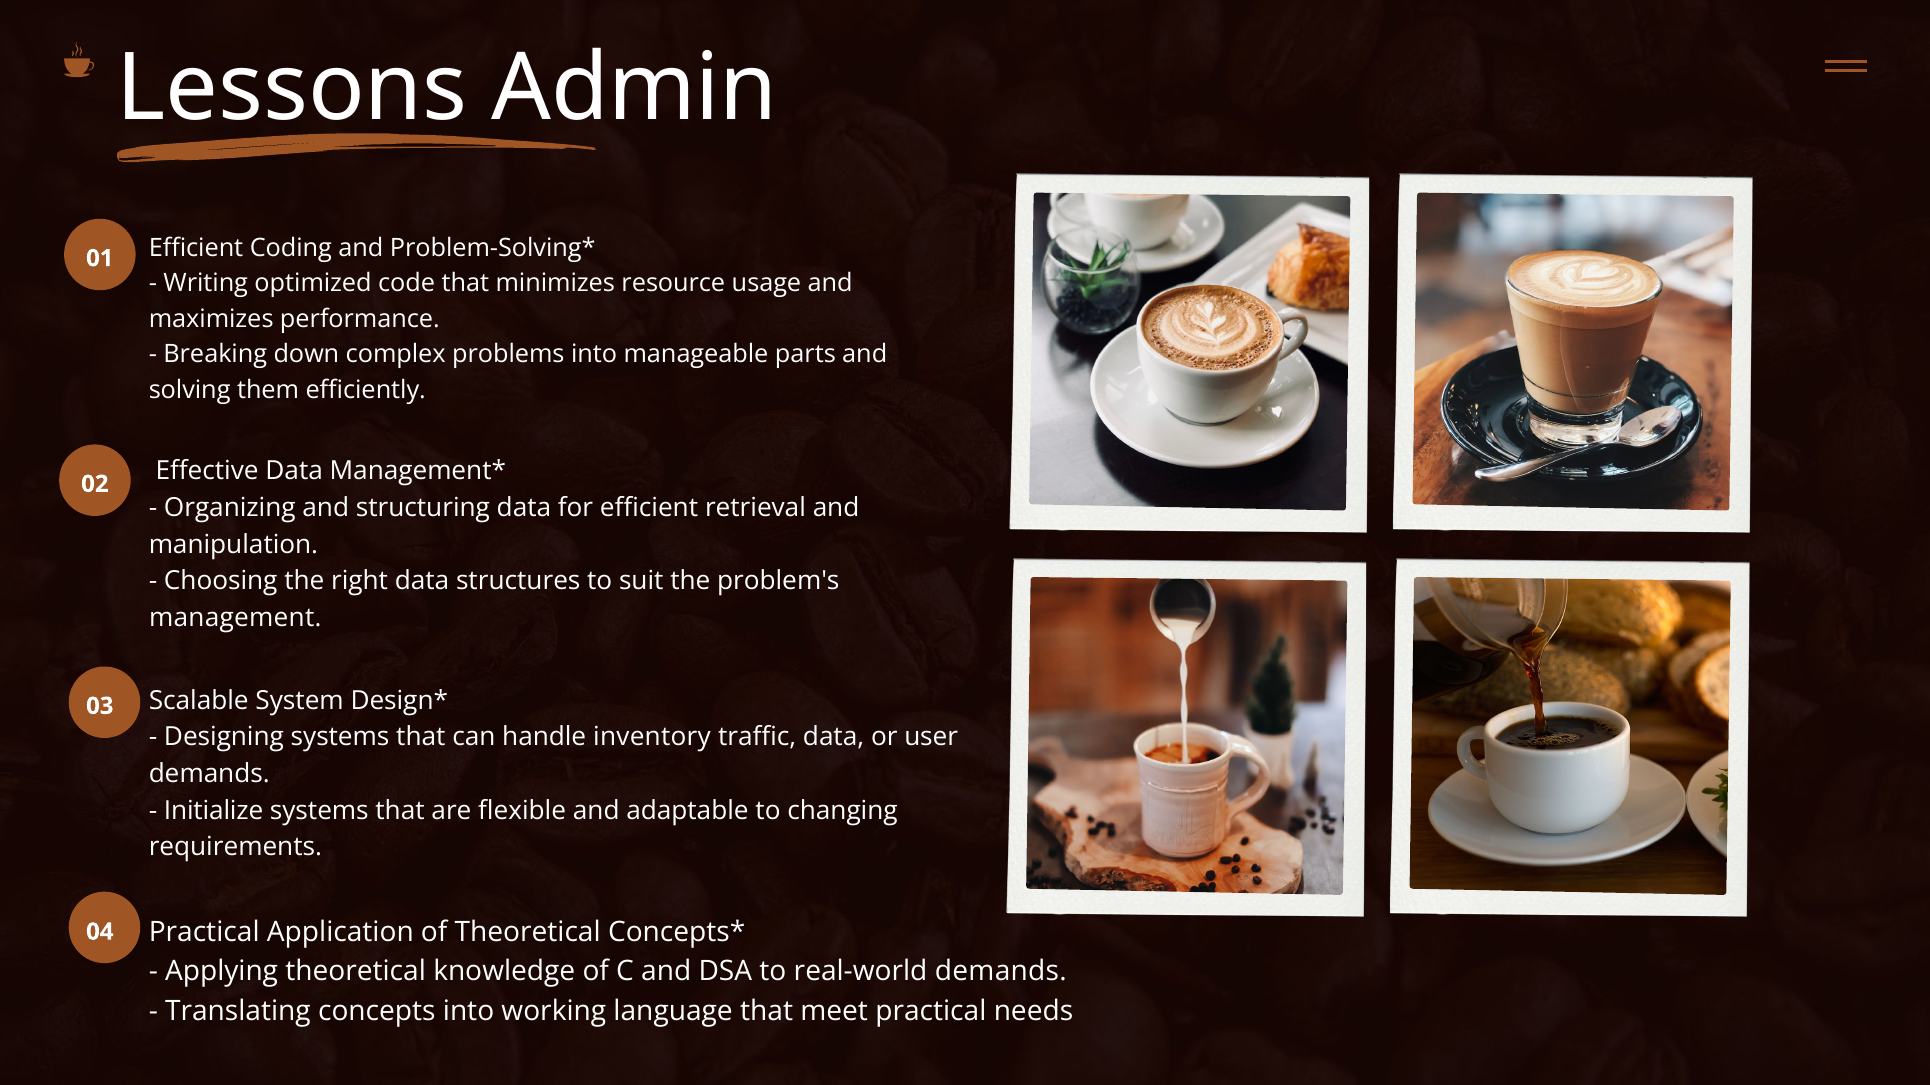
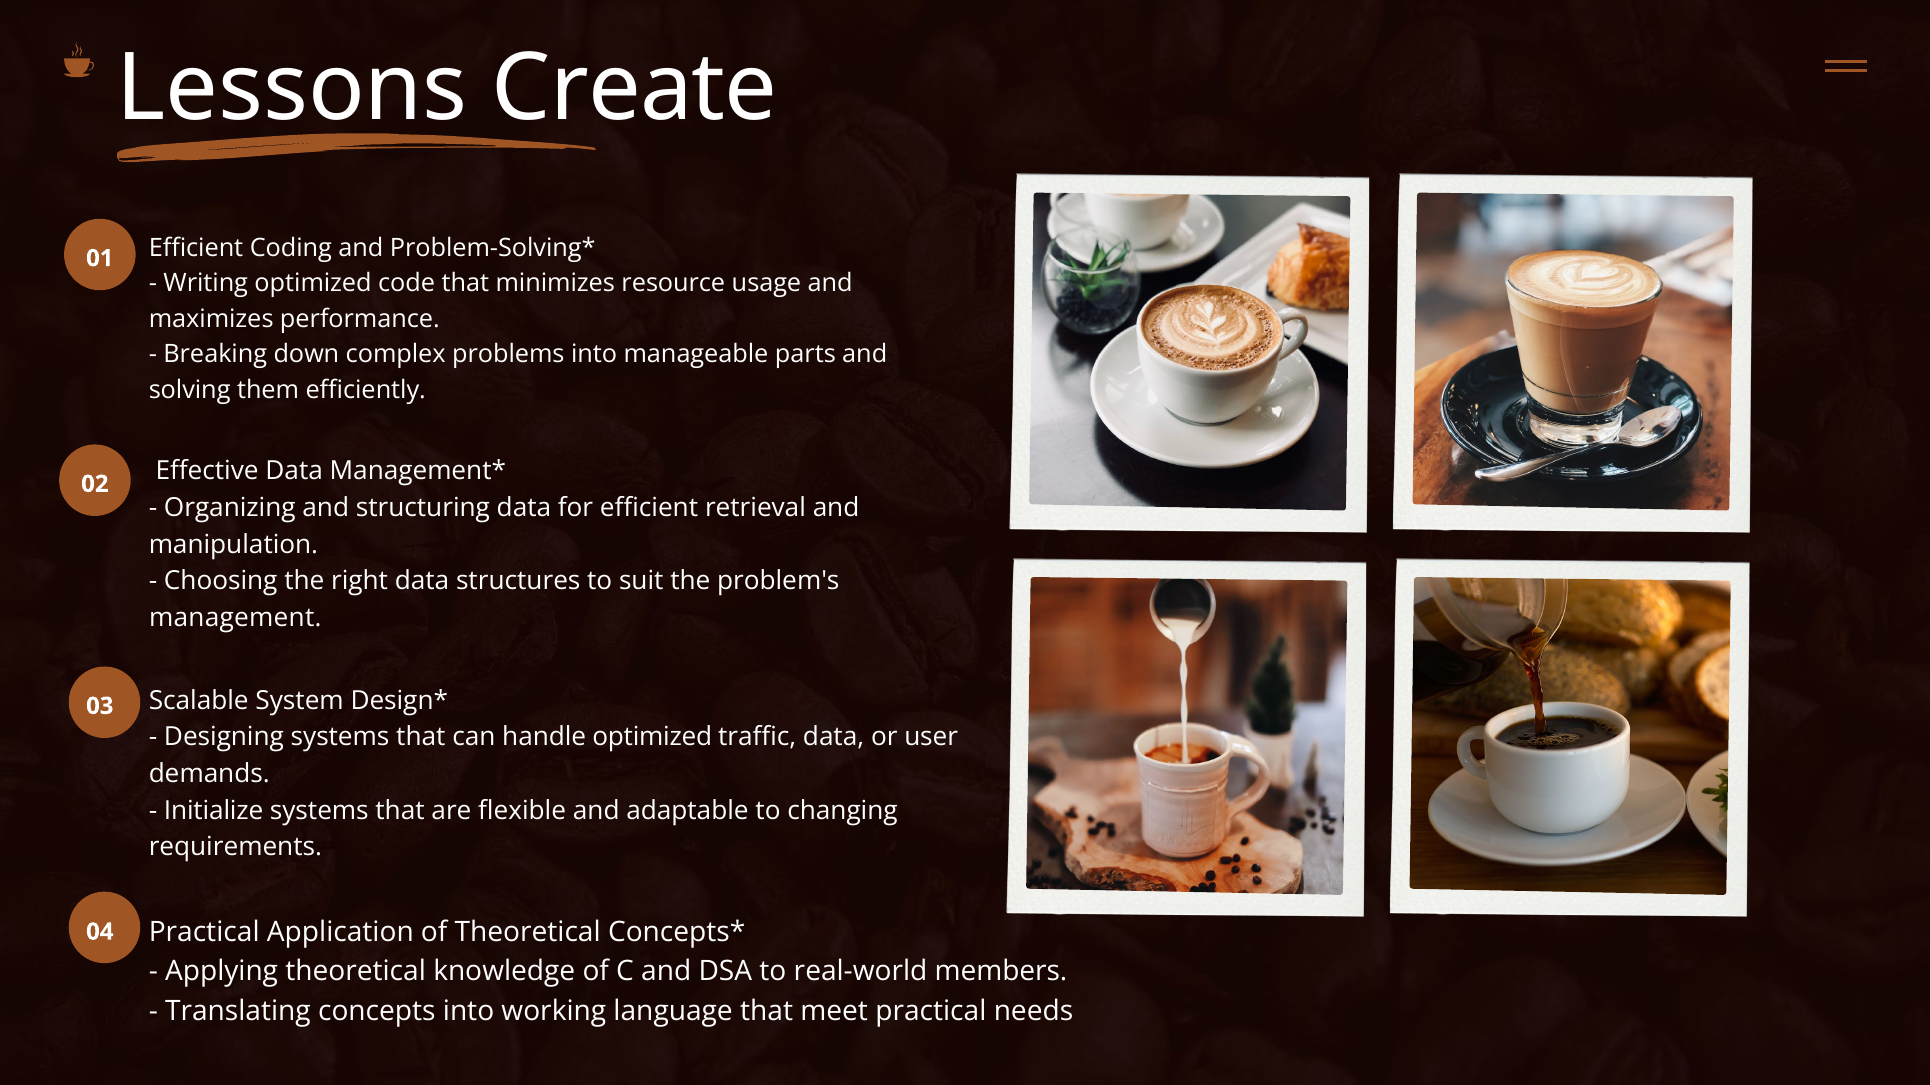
Admin: Admin -> Create (635, 89)
handle inventory: inventory -> optimized (652, 738)
real-world demands: demands -> members (1001, 972)
